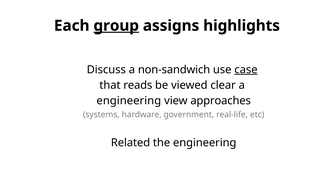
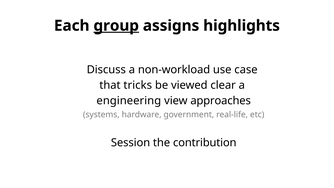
non-sandwich: non-sandwich -> non-workload (174, 70)
case underline: present -> none (246, 70)
reads: reads -> tricks (138, 85)
Related: Related -> Session (131, 143)
the engineering: engineering -> contribution (205, 143)
